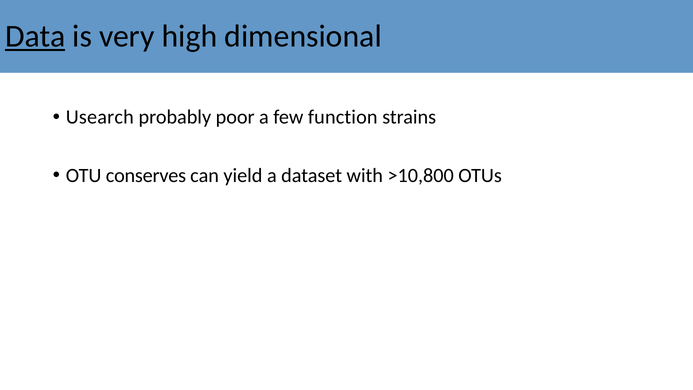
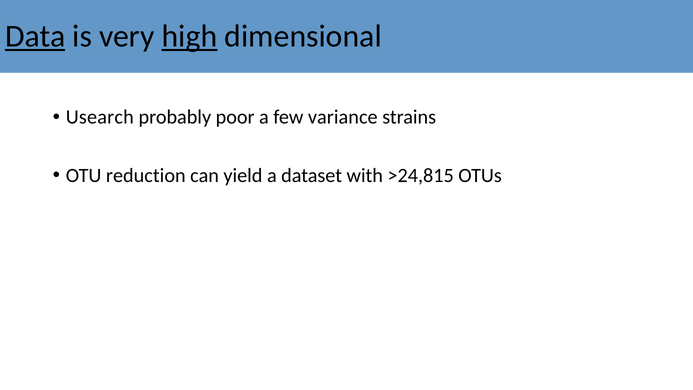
high underline: none -> present (190, 36)
function: function -> variance (343, 117)
conserves: conserves -> reduction (146, 175)
>10,800: >10,800 -> >24,815 (421, 175)
